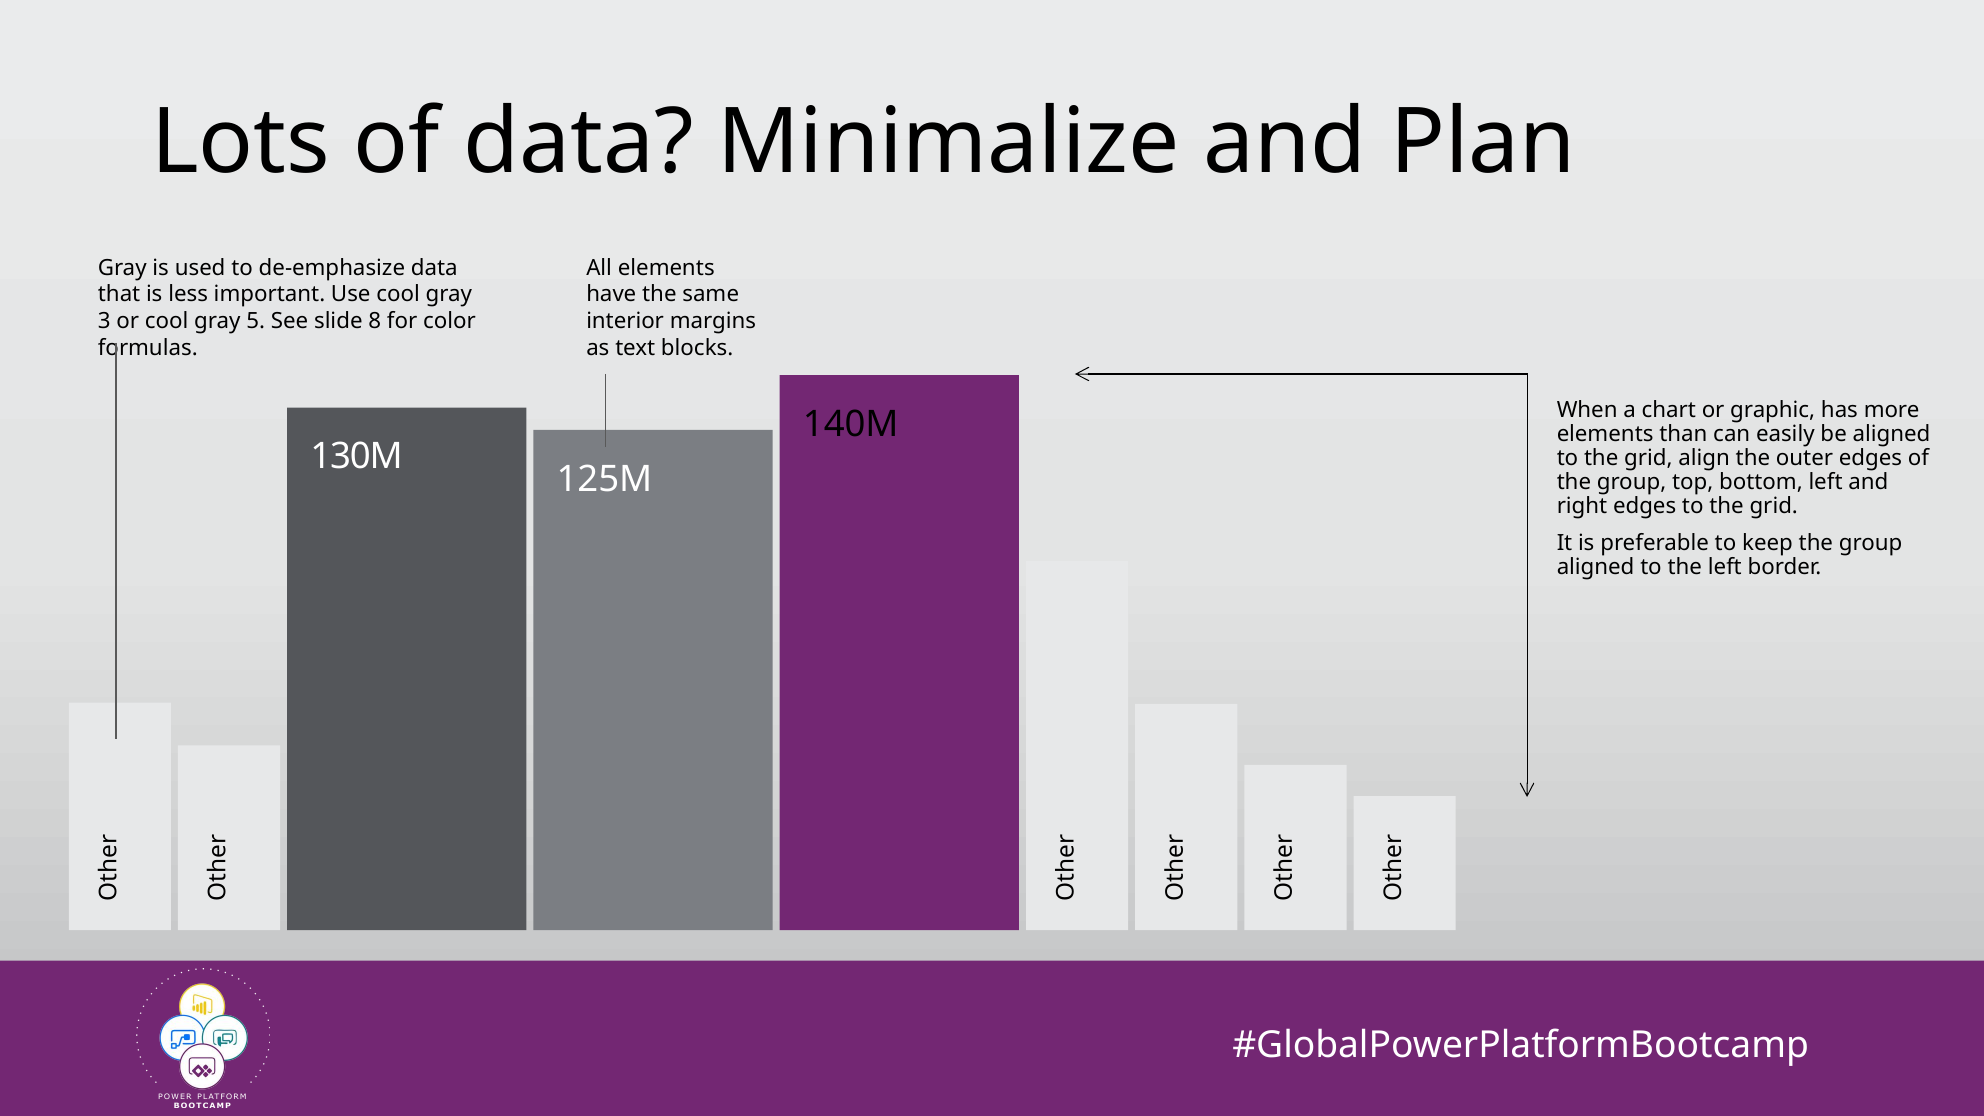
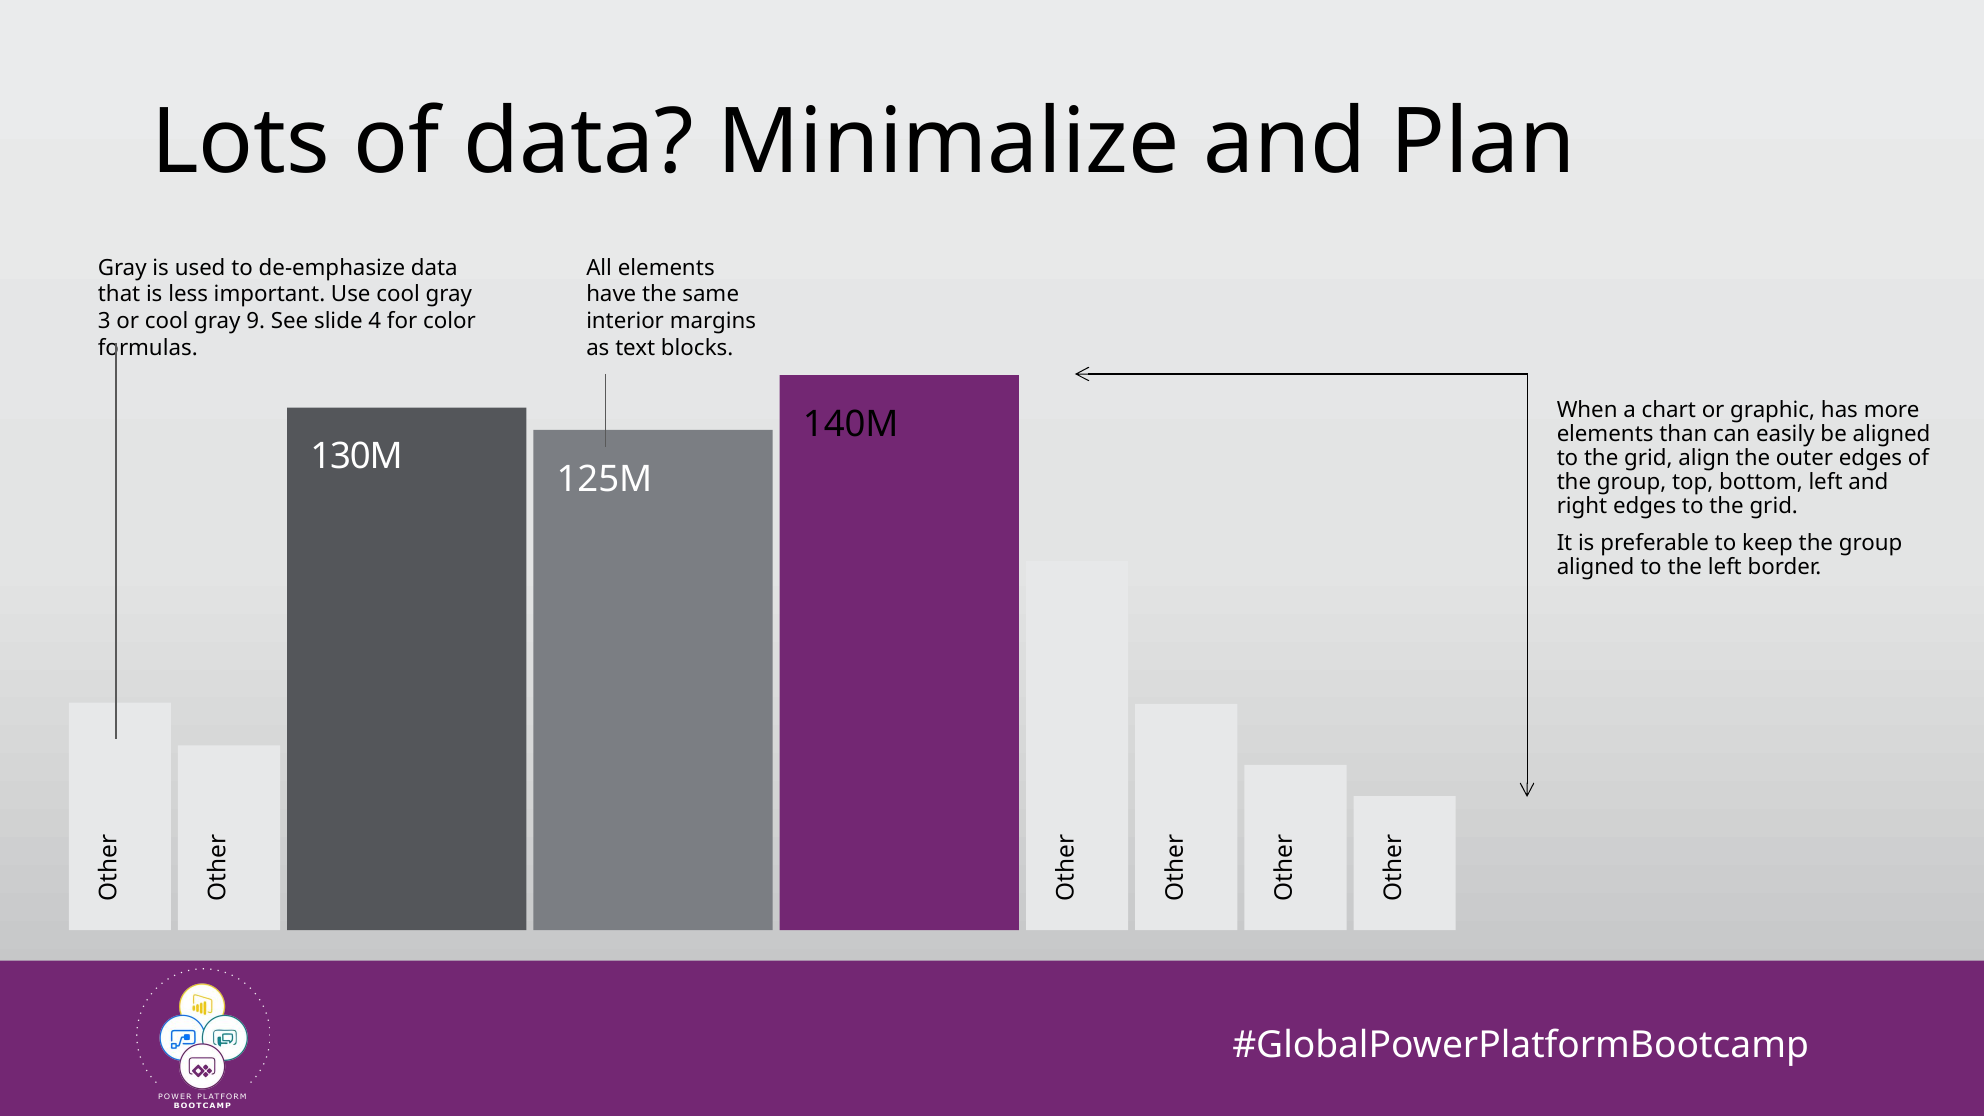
5: 5 -> 9 (256, 321)
8: 8 -> 4 (375, 321)
